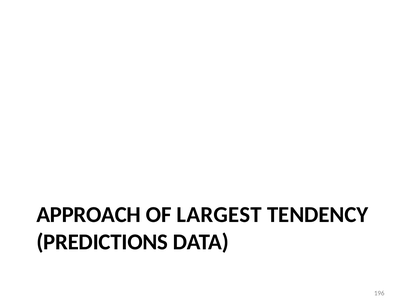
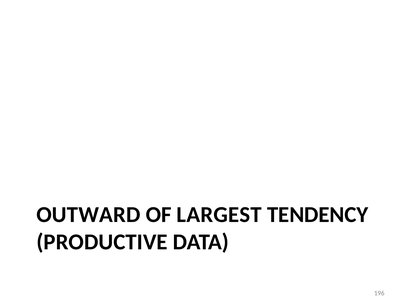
APPROACH: APPROACH -> OUTWARD (88, 214)
PREDICTIONS: PREDICTIONS -> PRODUCTIVE (102, 242)
